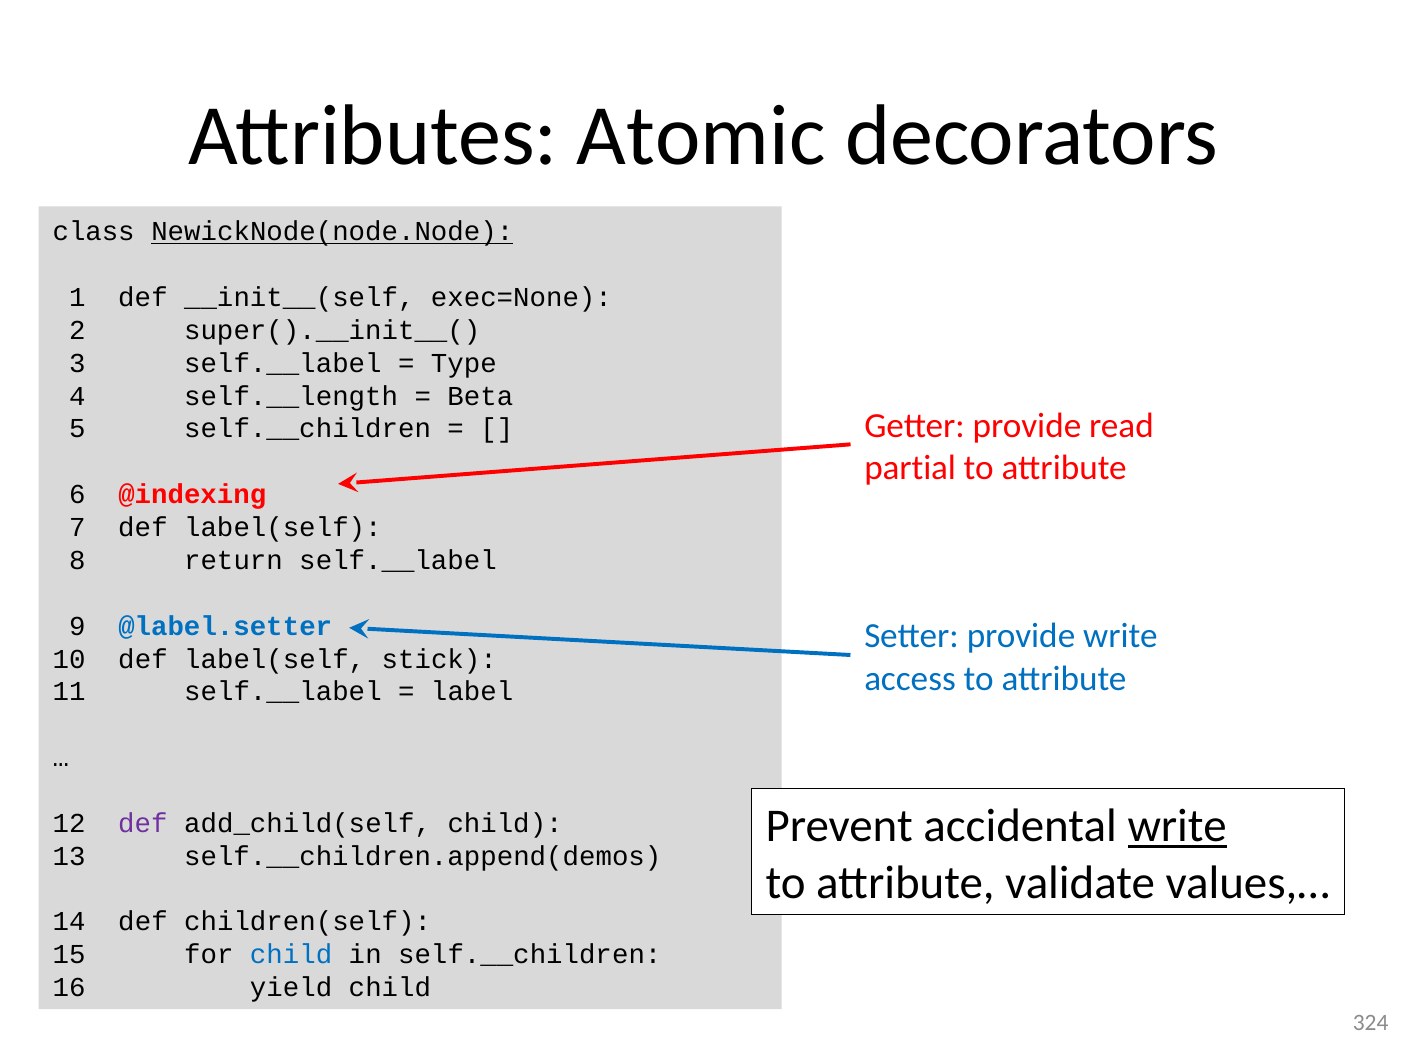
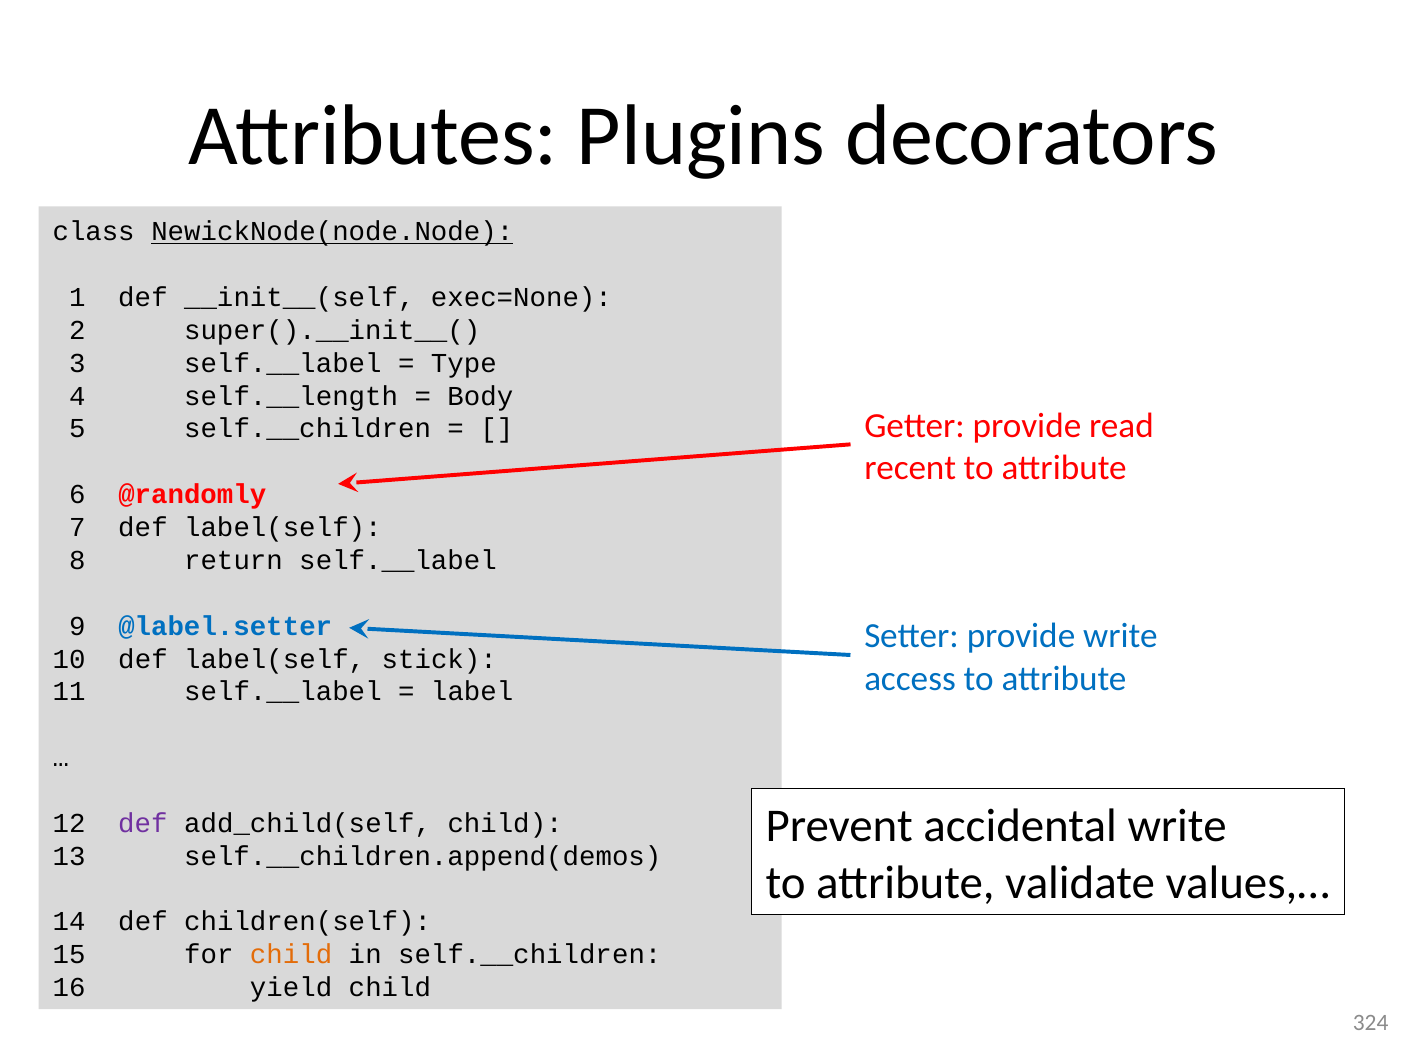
Atomic: Atomic -> Plugins (701, 136)
Beta: Beta -> Body (480, 396)
partial: partial -> recent (910, 468)
@indexing: @indexing -> @randomly (192, 495)
write underline: present -> none (1177, 826)
child colour: blue -> orange (291, 955)
